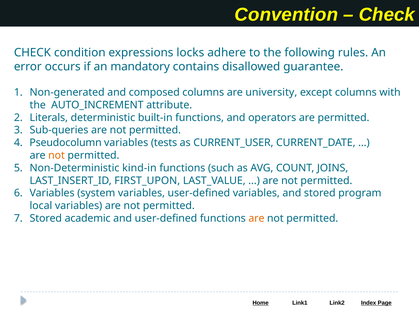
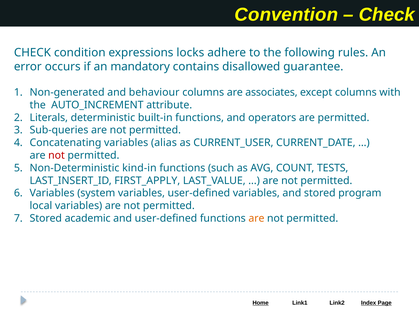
composed: composed -> behaviour (154, 92)
university: university -> associates (271, 92)
Pseudocolumn: Pseudocolumn -> Concatenating (66, 142)
tests: tests -> alias (164, 142)
not colour: orange -> red (57, 155)
JOINS: JOINS -> TESTS (333, 168)
FIRST_UPON: FIRST_UPON -> FIRST_APPLY (147, 180)
